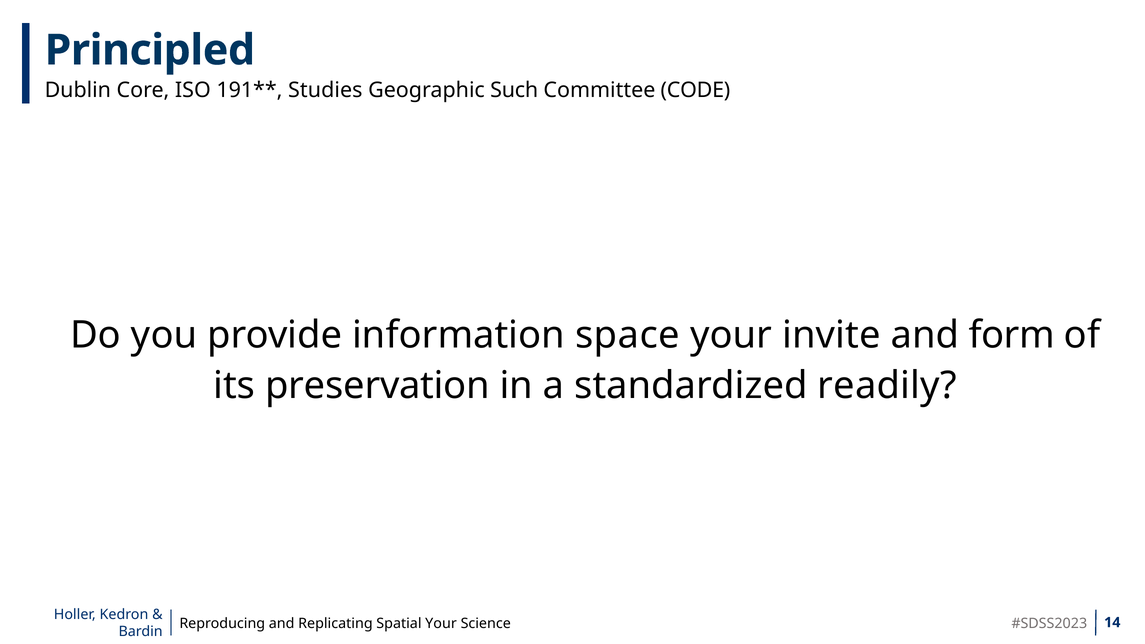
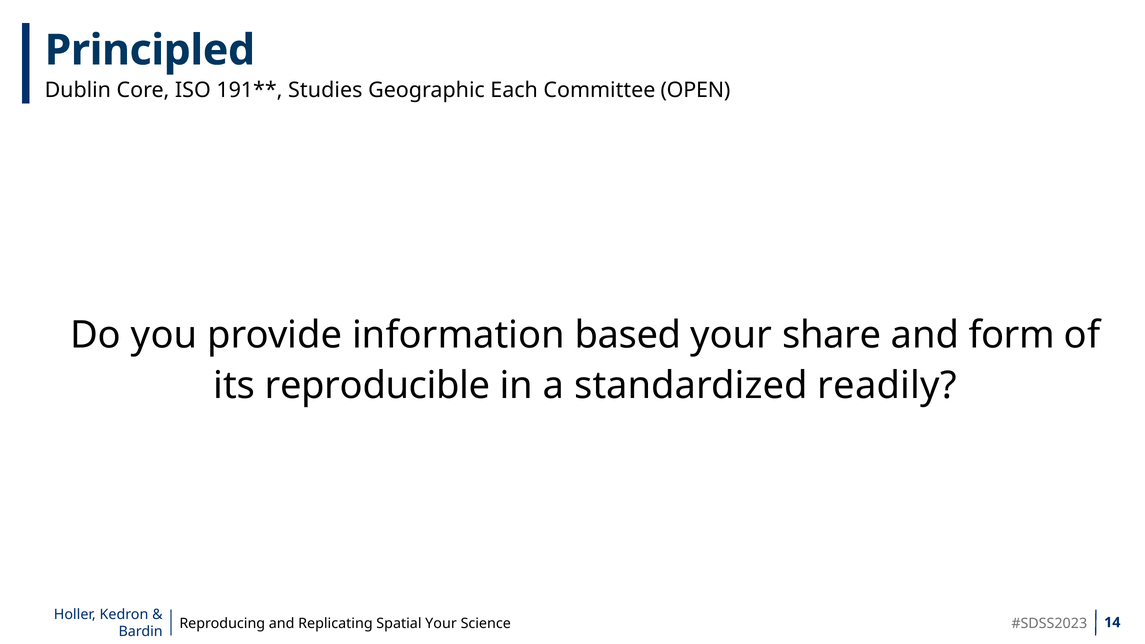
Such: Such -> Each (514, 90)
CODE: CODE -> OPEN (695, 90)
space: space -> based (628, 335)
invite: invite -> share (832, 335)
preservation: preservation -> reproducible (378, 386)
